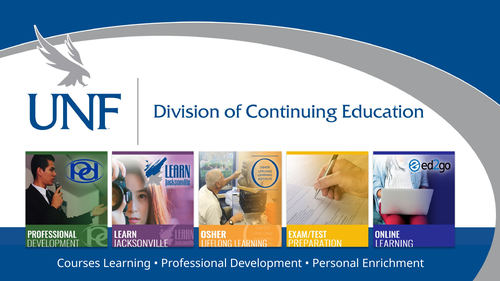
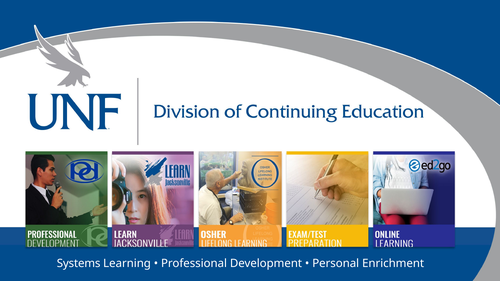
Courses: Courses -> Systems (79, 264)
